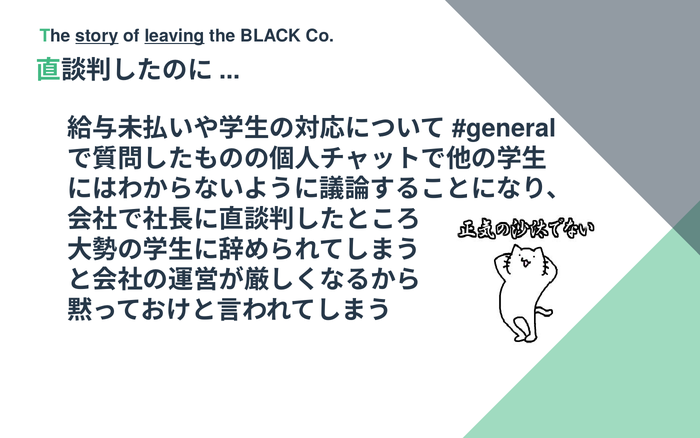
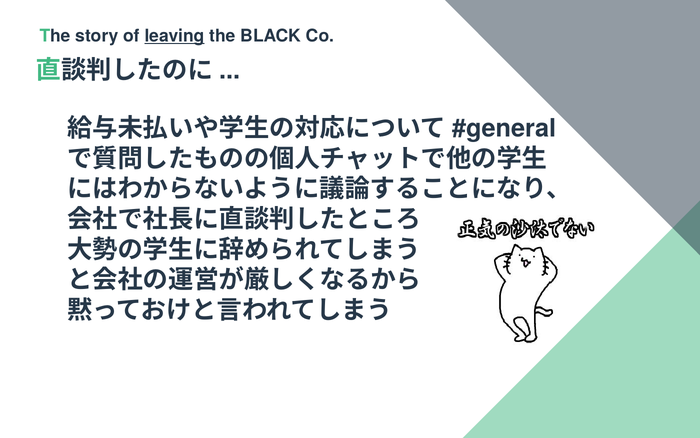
story underline: present -> none (97, 36)
